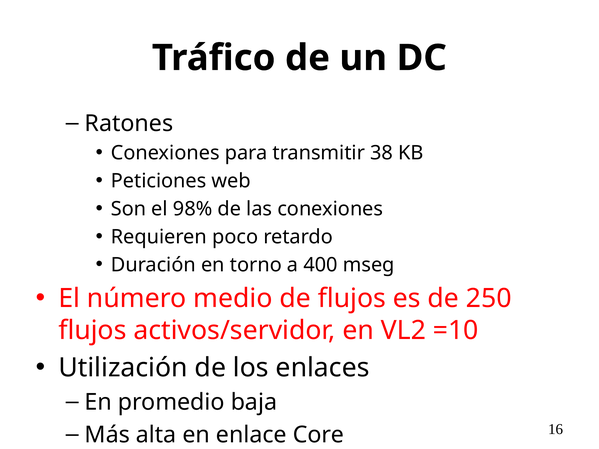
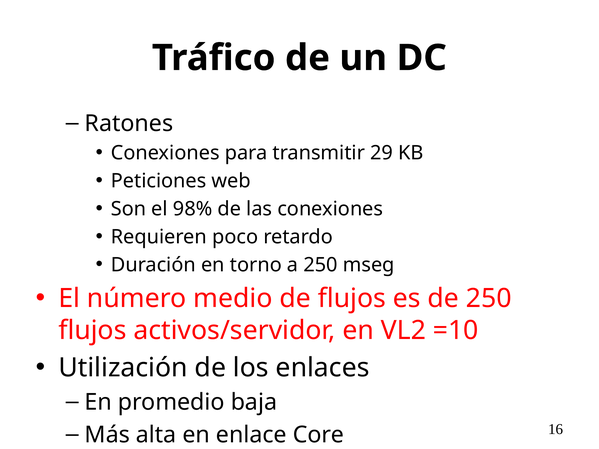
38: 38 -> 29 (382, 153)
a 400: 400 -> 250 (321, 265)
